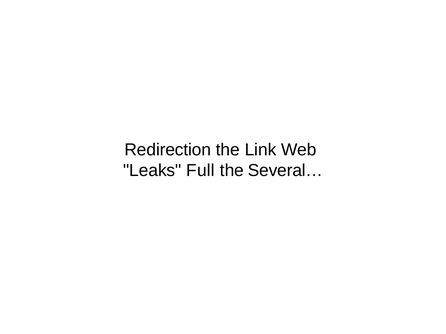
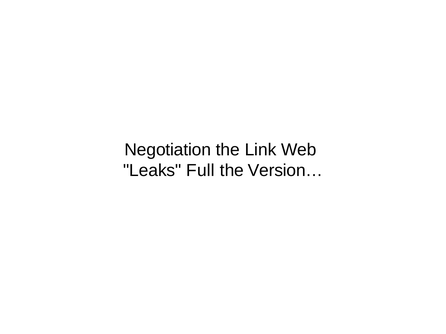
Redirection: Redirection -> Negotiation (168, 150)
Several…: Several… -> Version… (285, 171)
